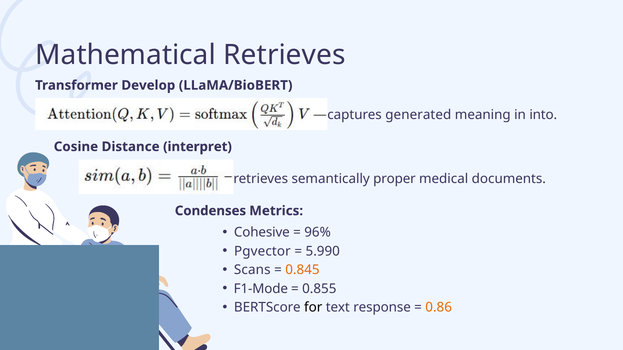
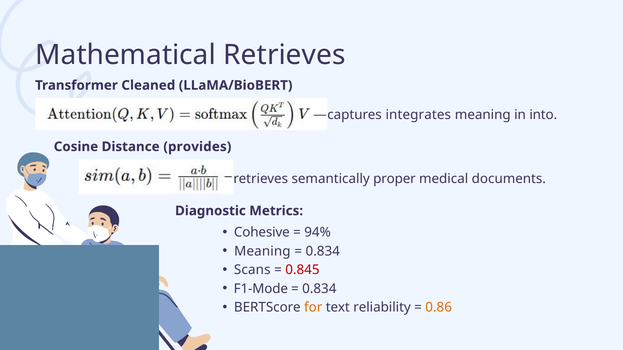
Develop: Develop -> Cleaned (148, 85)
generated: generated -> integrates (418, 115)
interpret: interpret -> provides (197, 147)
Condenses: Condenses -> Diagnostic (210, 211)
96%: 96% -> 94% (318, 233)
Pgvector: Pgvector -> Meaning (262, 251)
5.990: 5.990 -> 0.834 (323, 251)
0.845 colour: orange -> red (302, 270)
0.855: 0.855 -> 0.834 (319, 289)
for colour: black -> orange (313, 308)
response: response -> reliability (382, 308)
